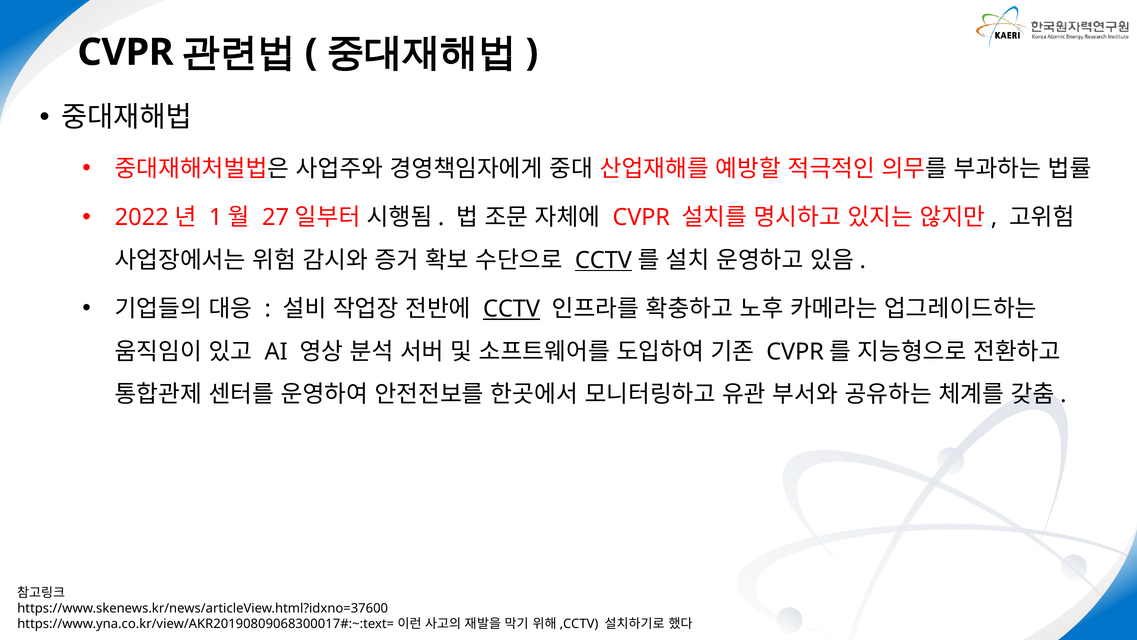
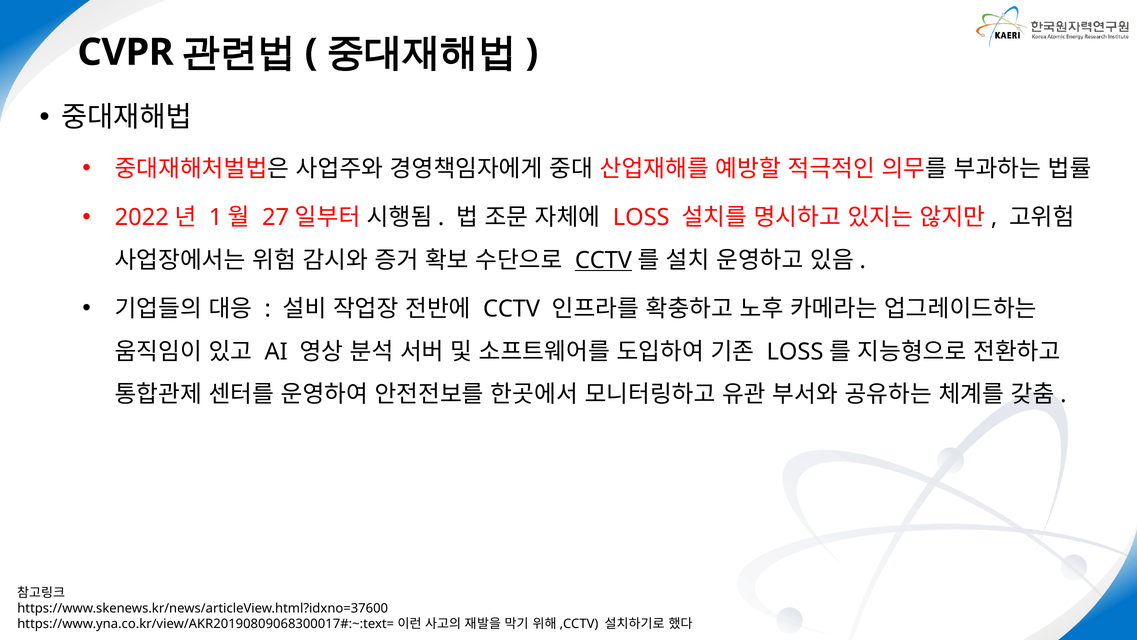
CVPR: CVPR -> LOSS (641, 217)
CCTV underline: present -> none (512, 309)
CVPR: CVPR -> LOSS (795, 351)
